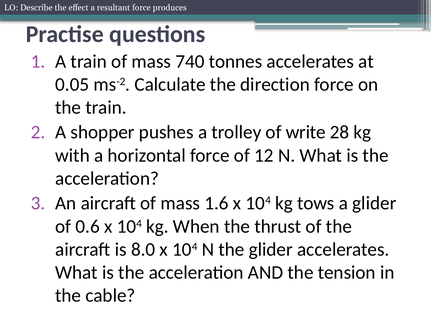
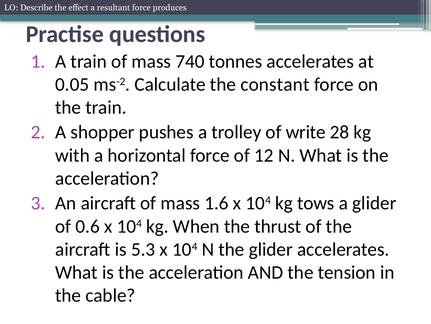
direction: direction -> constant (275, 84)
8.0: 8.0 -> 5.3 (143, 249)
